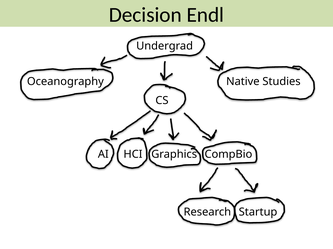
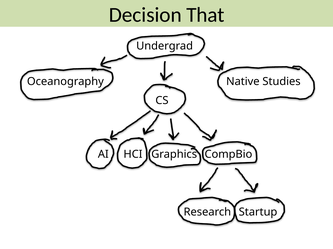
Endl: Endl -> That (205, 15)
